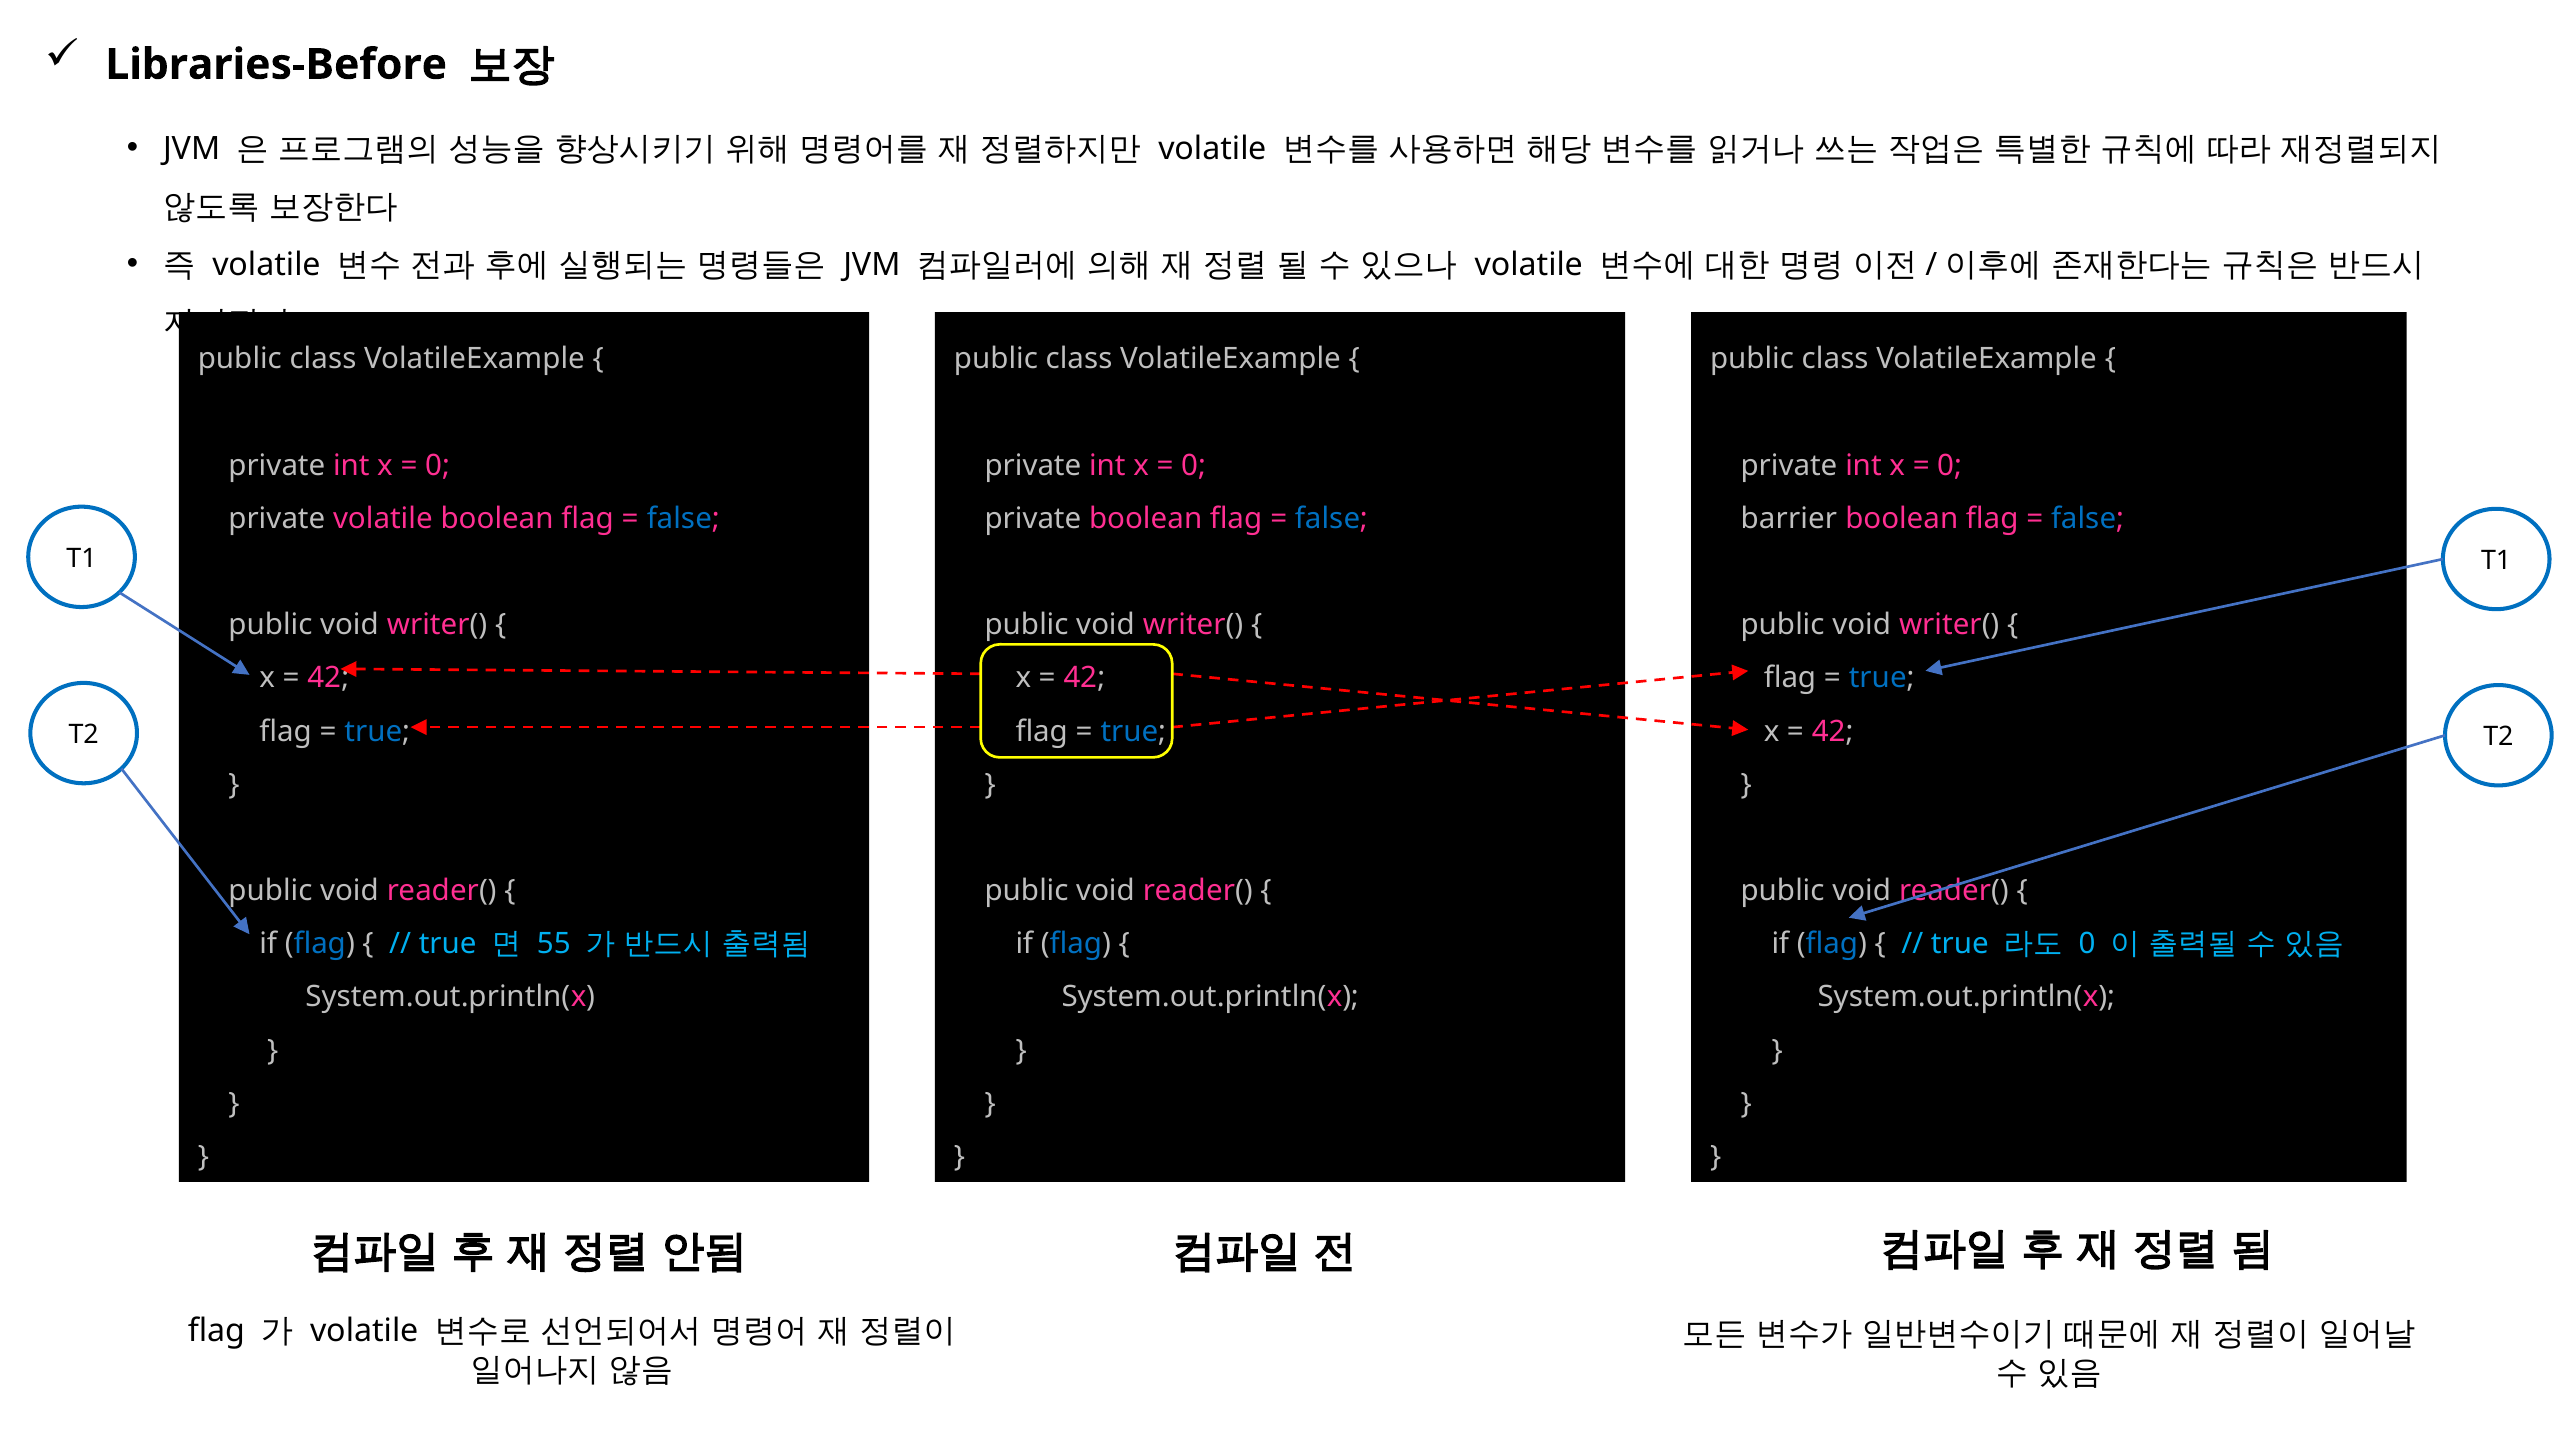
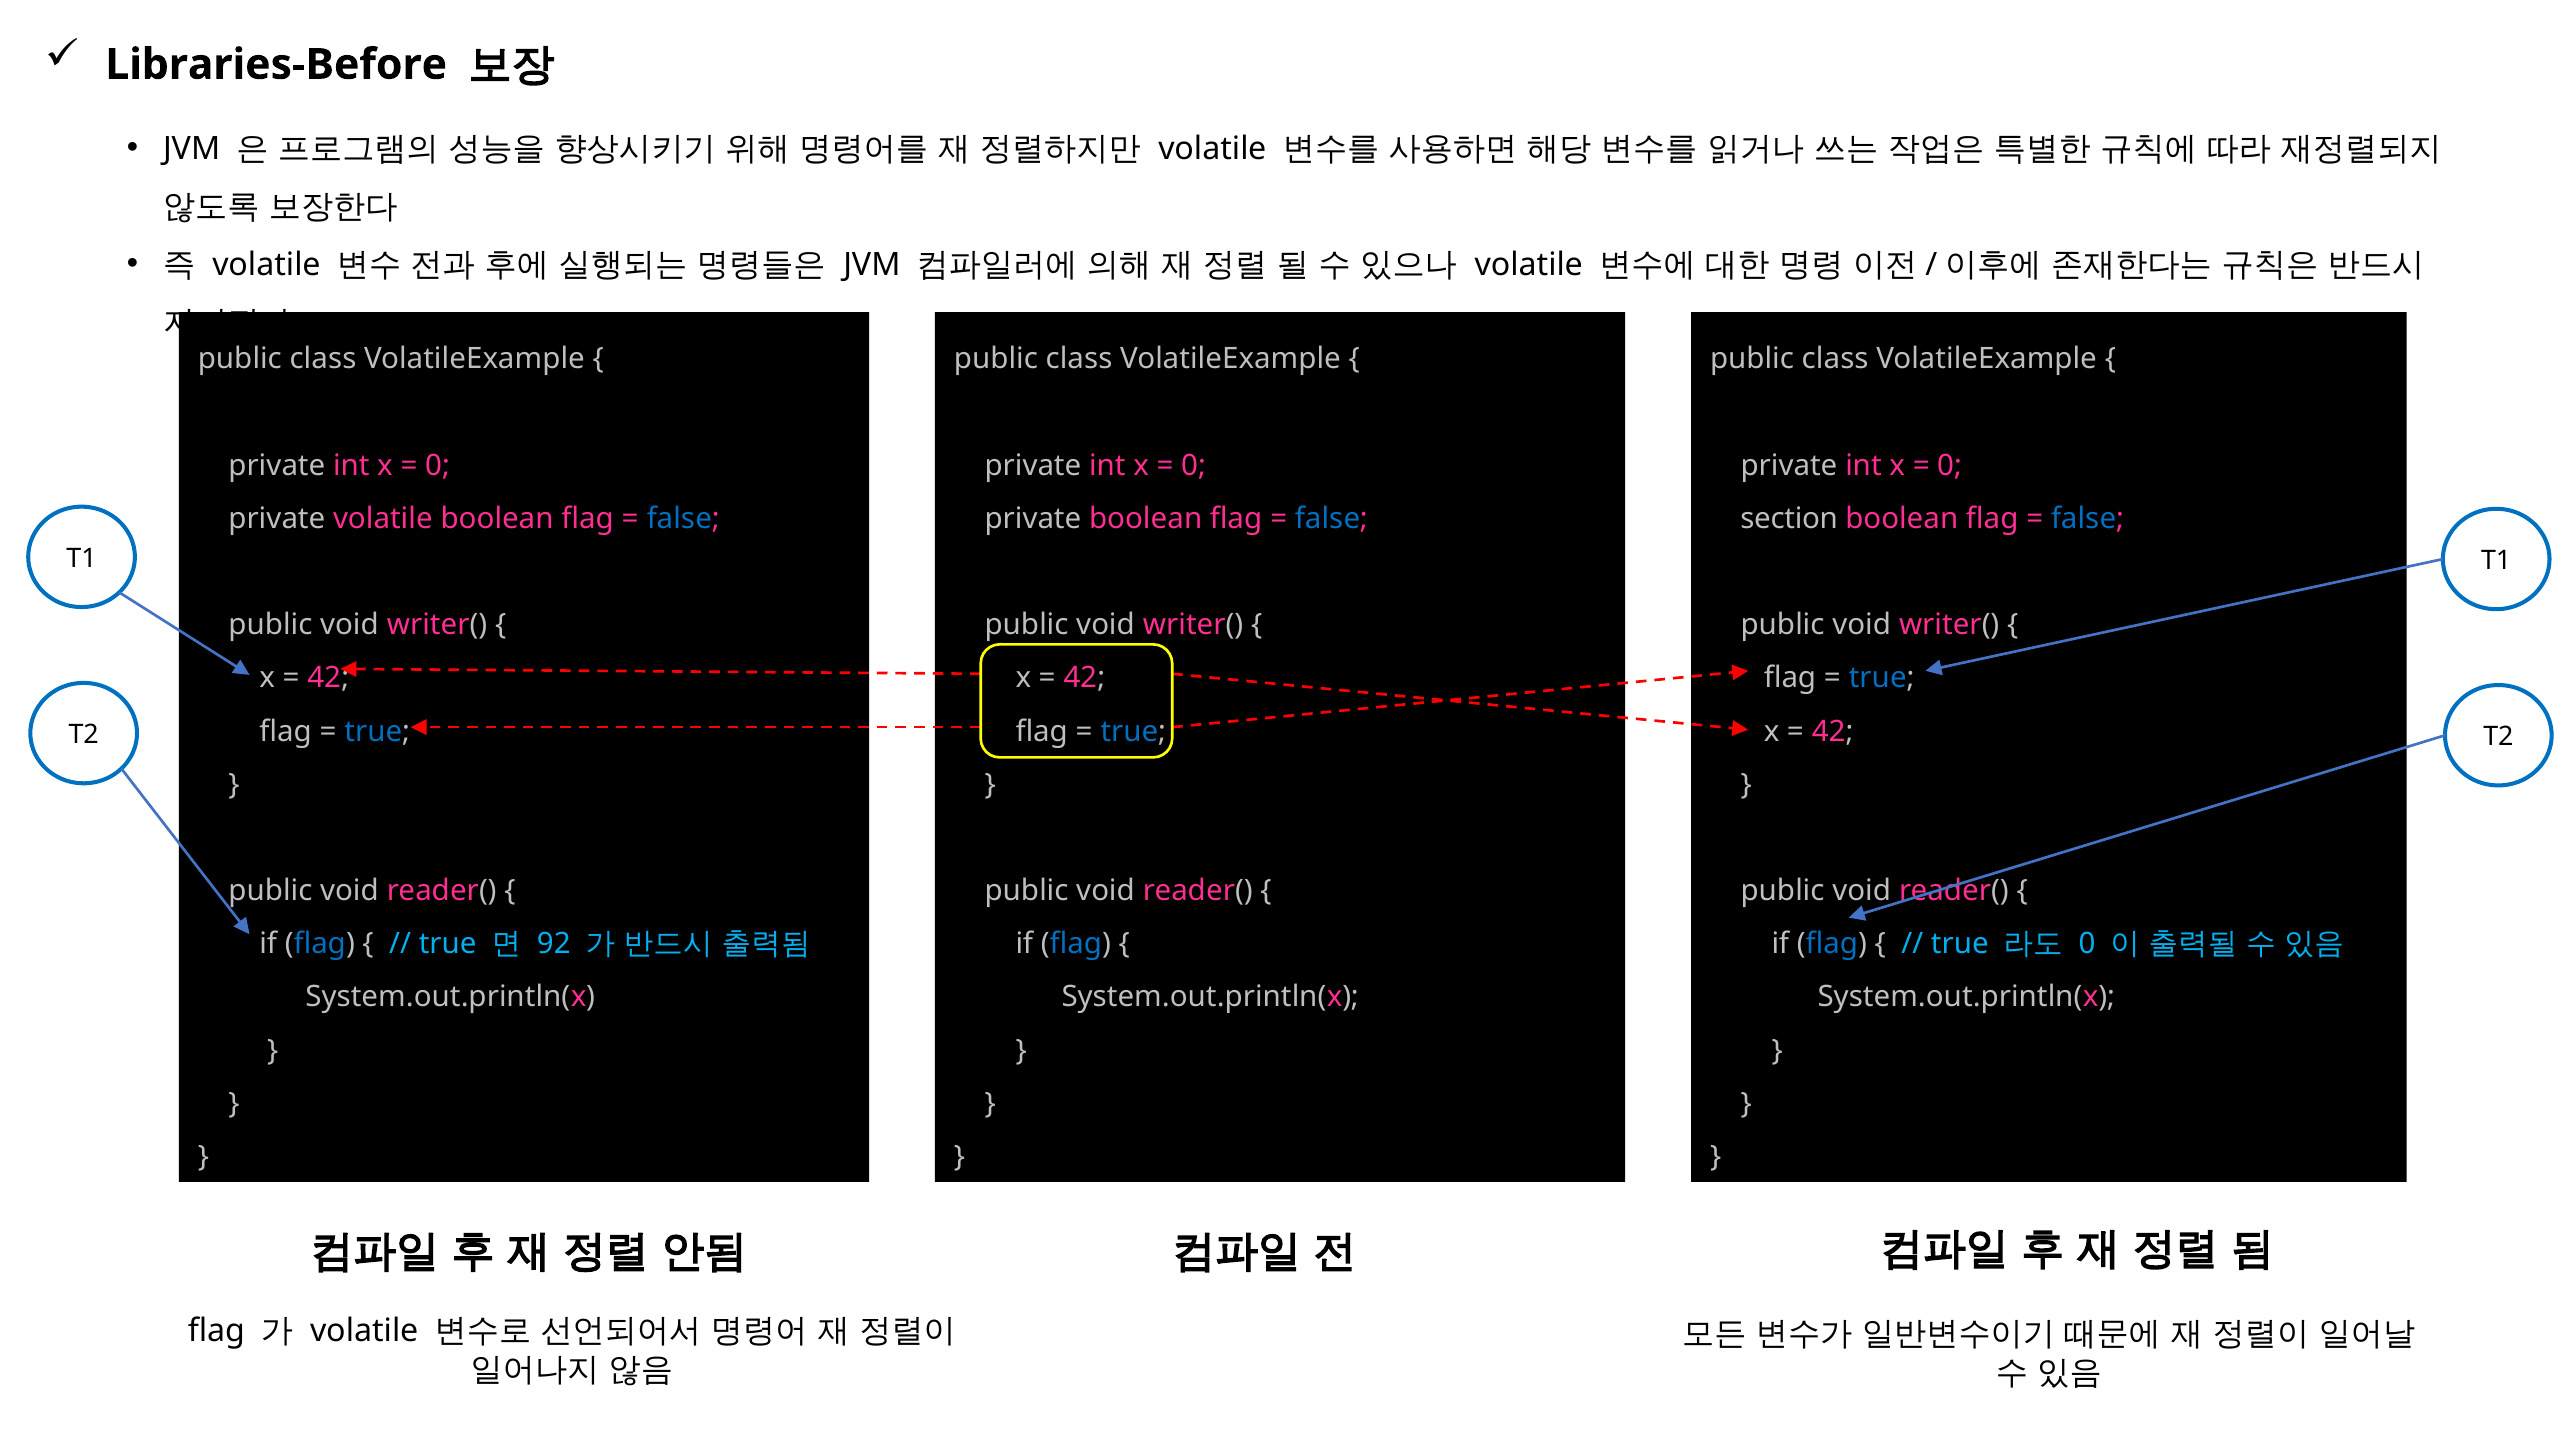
barrier: barrier -> section (1789, 519)
55: 55 -> 92 (554, 944)
